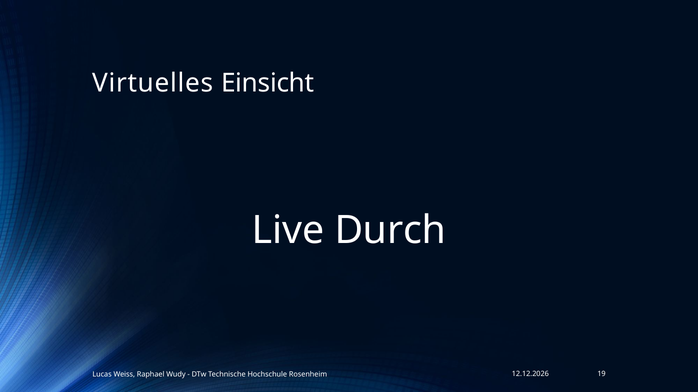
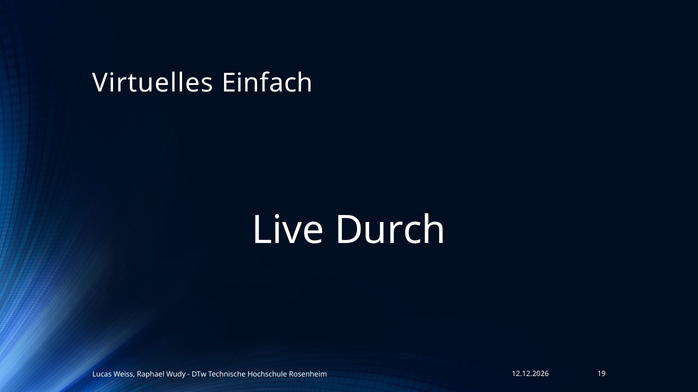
Einsicht: Einsicht -> Einfach (267, 83)
